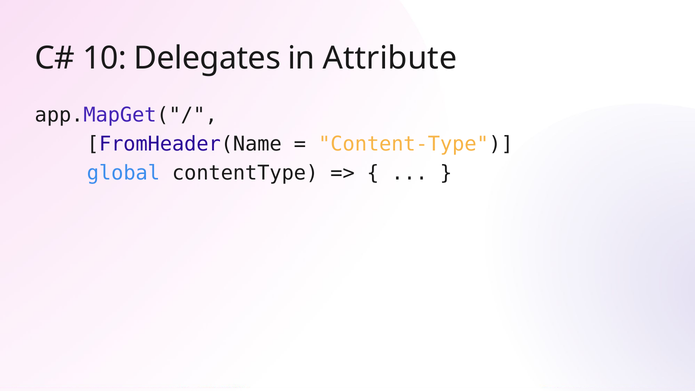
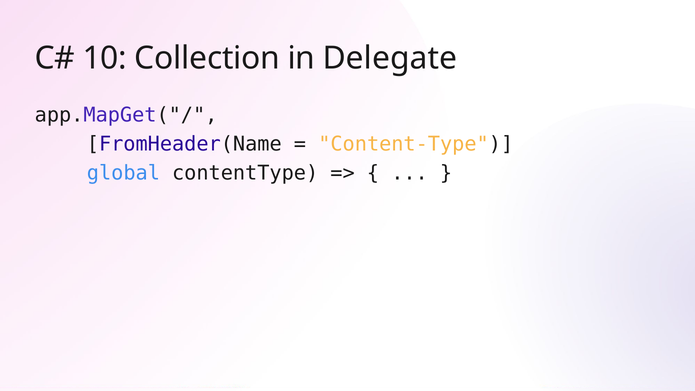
Delegates: Delegates -> Collection (207, 58)
Attribute: Attribute -> Delegate (390, 58)
